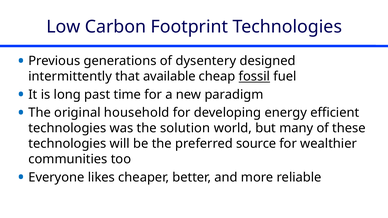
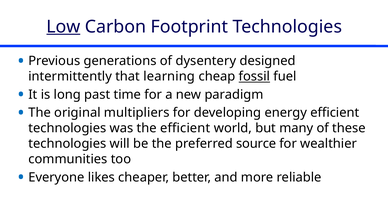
Low underline: none -> present (63, 27)
available: available -> learning (169, 77)
household: household -> multipliers (137, 113)
the solution: solution -> efficient (185, 128)
